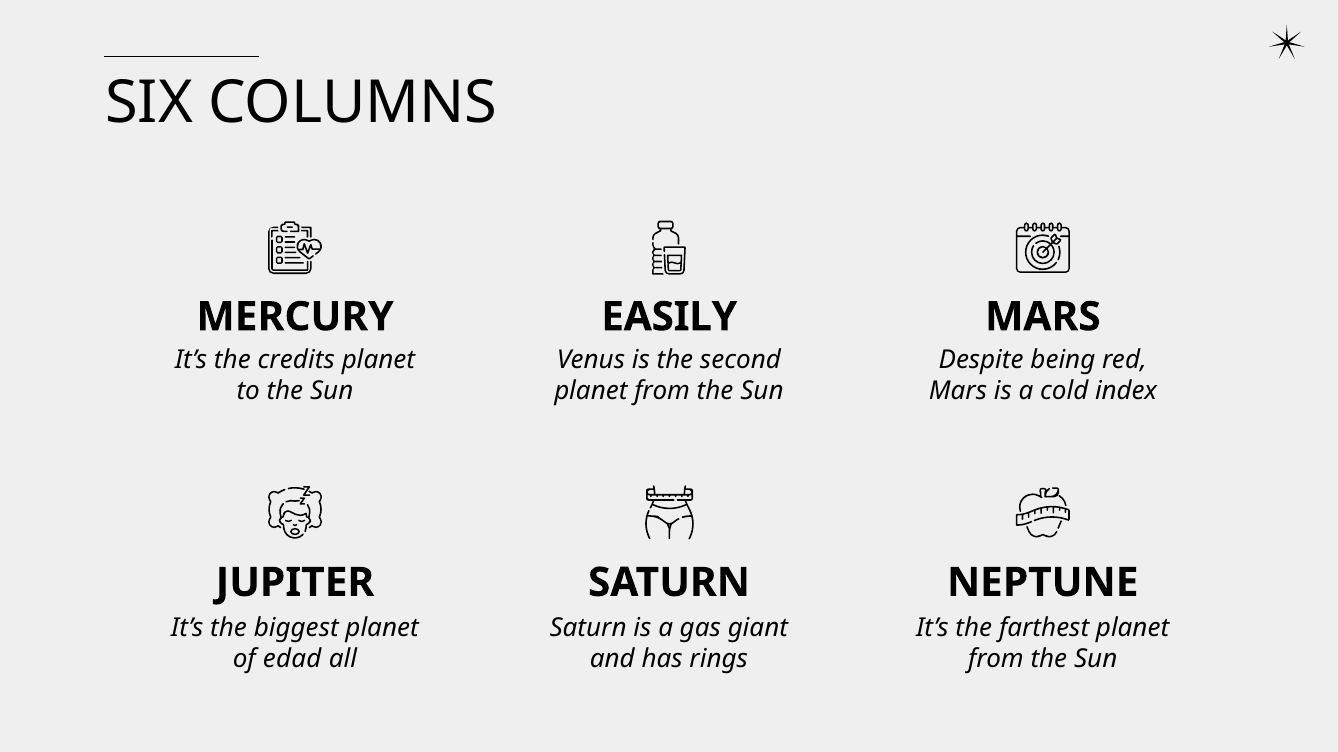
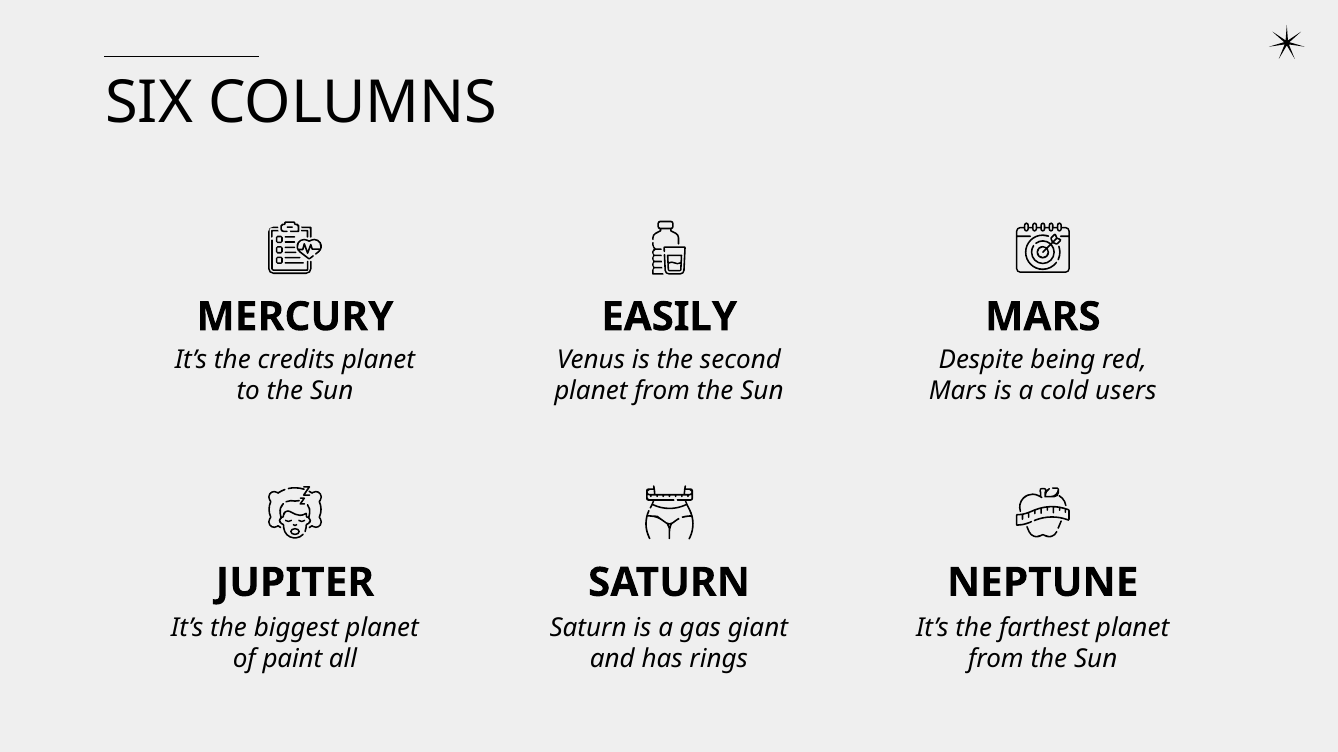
index: index -> users (1126, 391)
edad: edad -> paint (292, 659)
